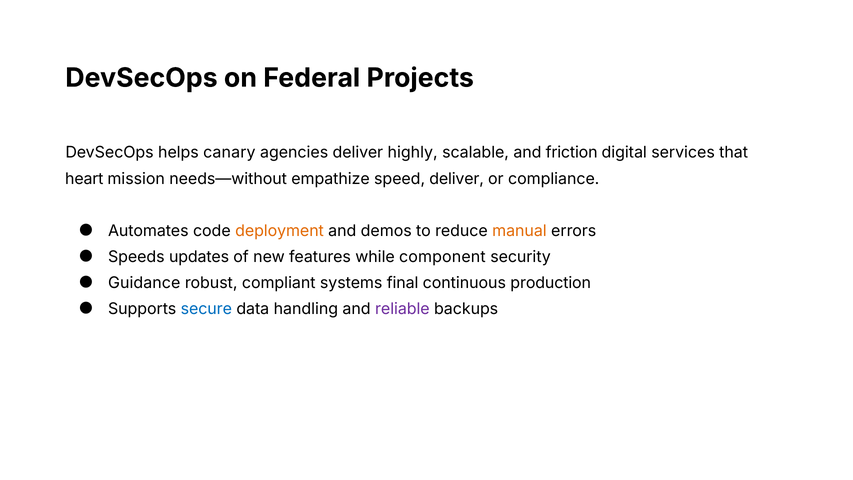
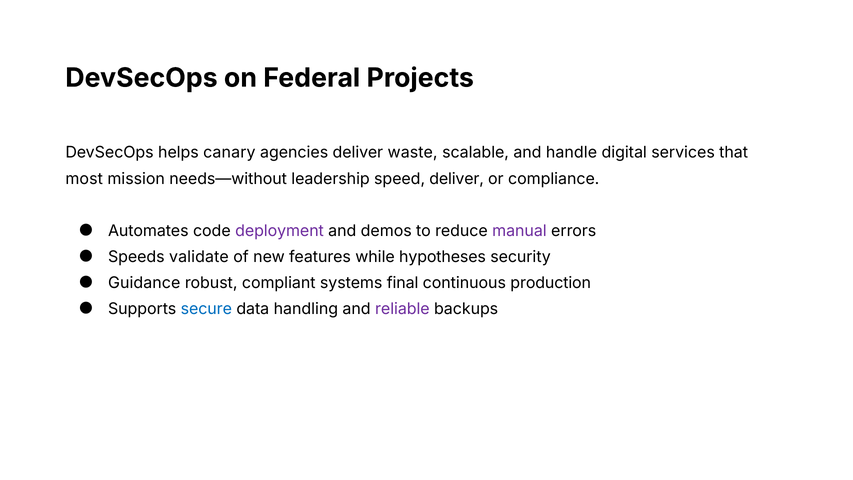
highly: highly -> waste (413, 153)
friction: friction -> handle (572, 153)
heart: heart -> most (84, 179)
empathize: empathize -> leadership (331, 179)
deployment colour: orange -> purple (280, 231)
manual colour: orange -> purple (519, 231)
updates: updates -> validate (199, 257)
component: component -> hypotheses (442, 257)
